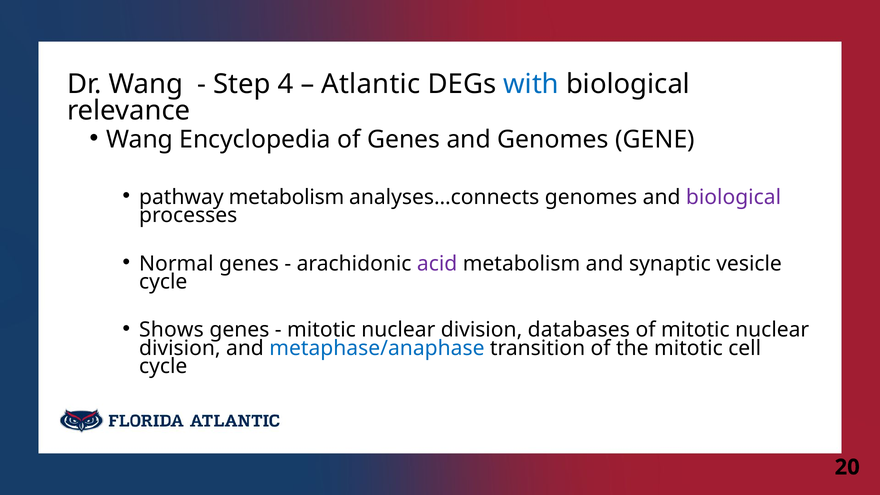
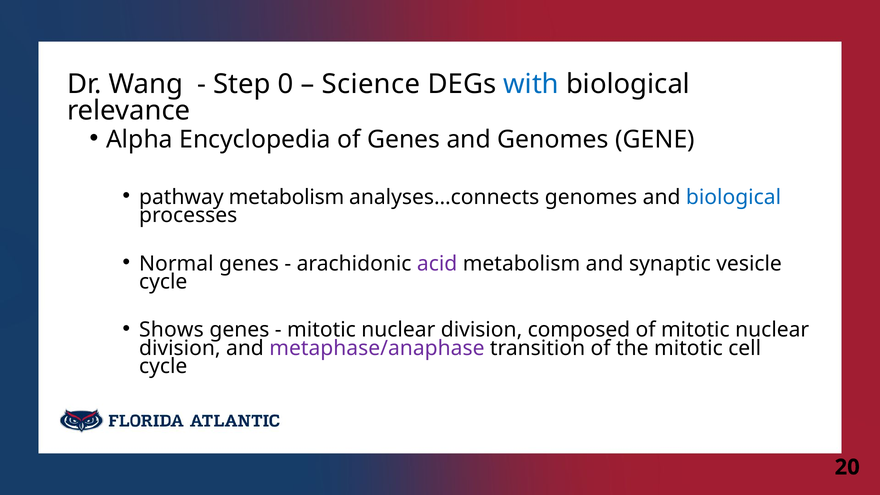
4: 4 -> 0 (286, 84)
Atlantic: Atlantic -> Science (371, 84)
Wang: Wang -> Alpha (139, 139)
biological colour: purple -> blue (734, 197)
databases: databases -> composed (579, 330)
metaphase/anaphase colour: blue -> purple (377, 348)
